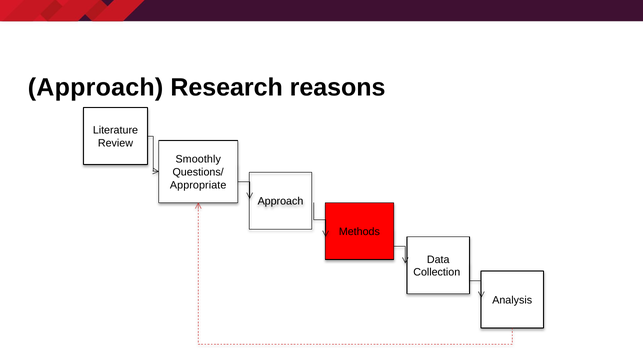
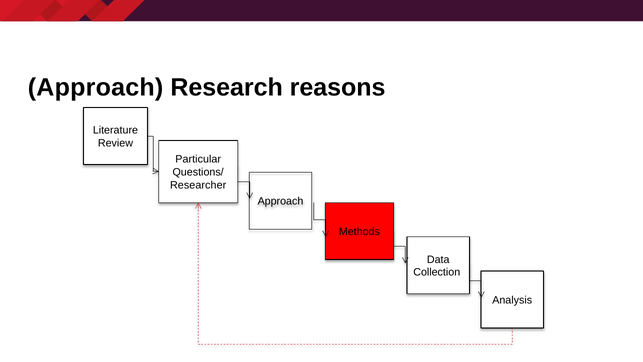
Smoothly: Smoothly -> Particular (198, 159)
Appropriate: Appropriate -> Researcher (198, 185)
